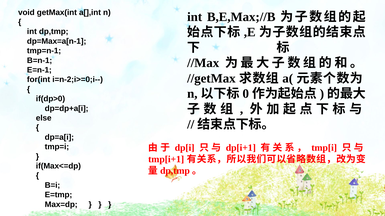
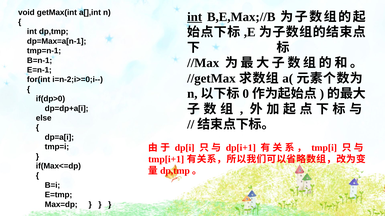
int underline: none -> present (195, 17)
